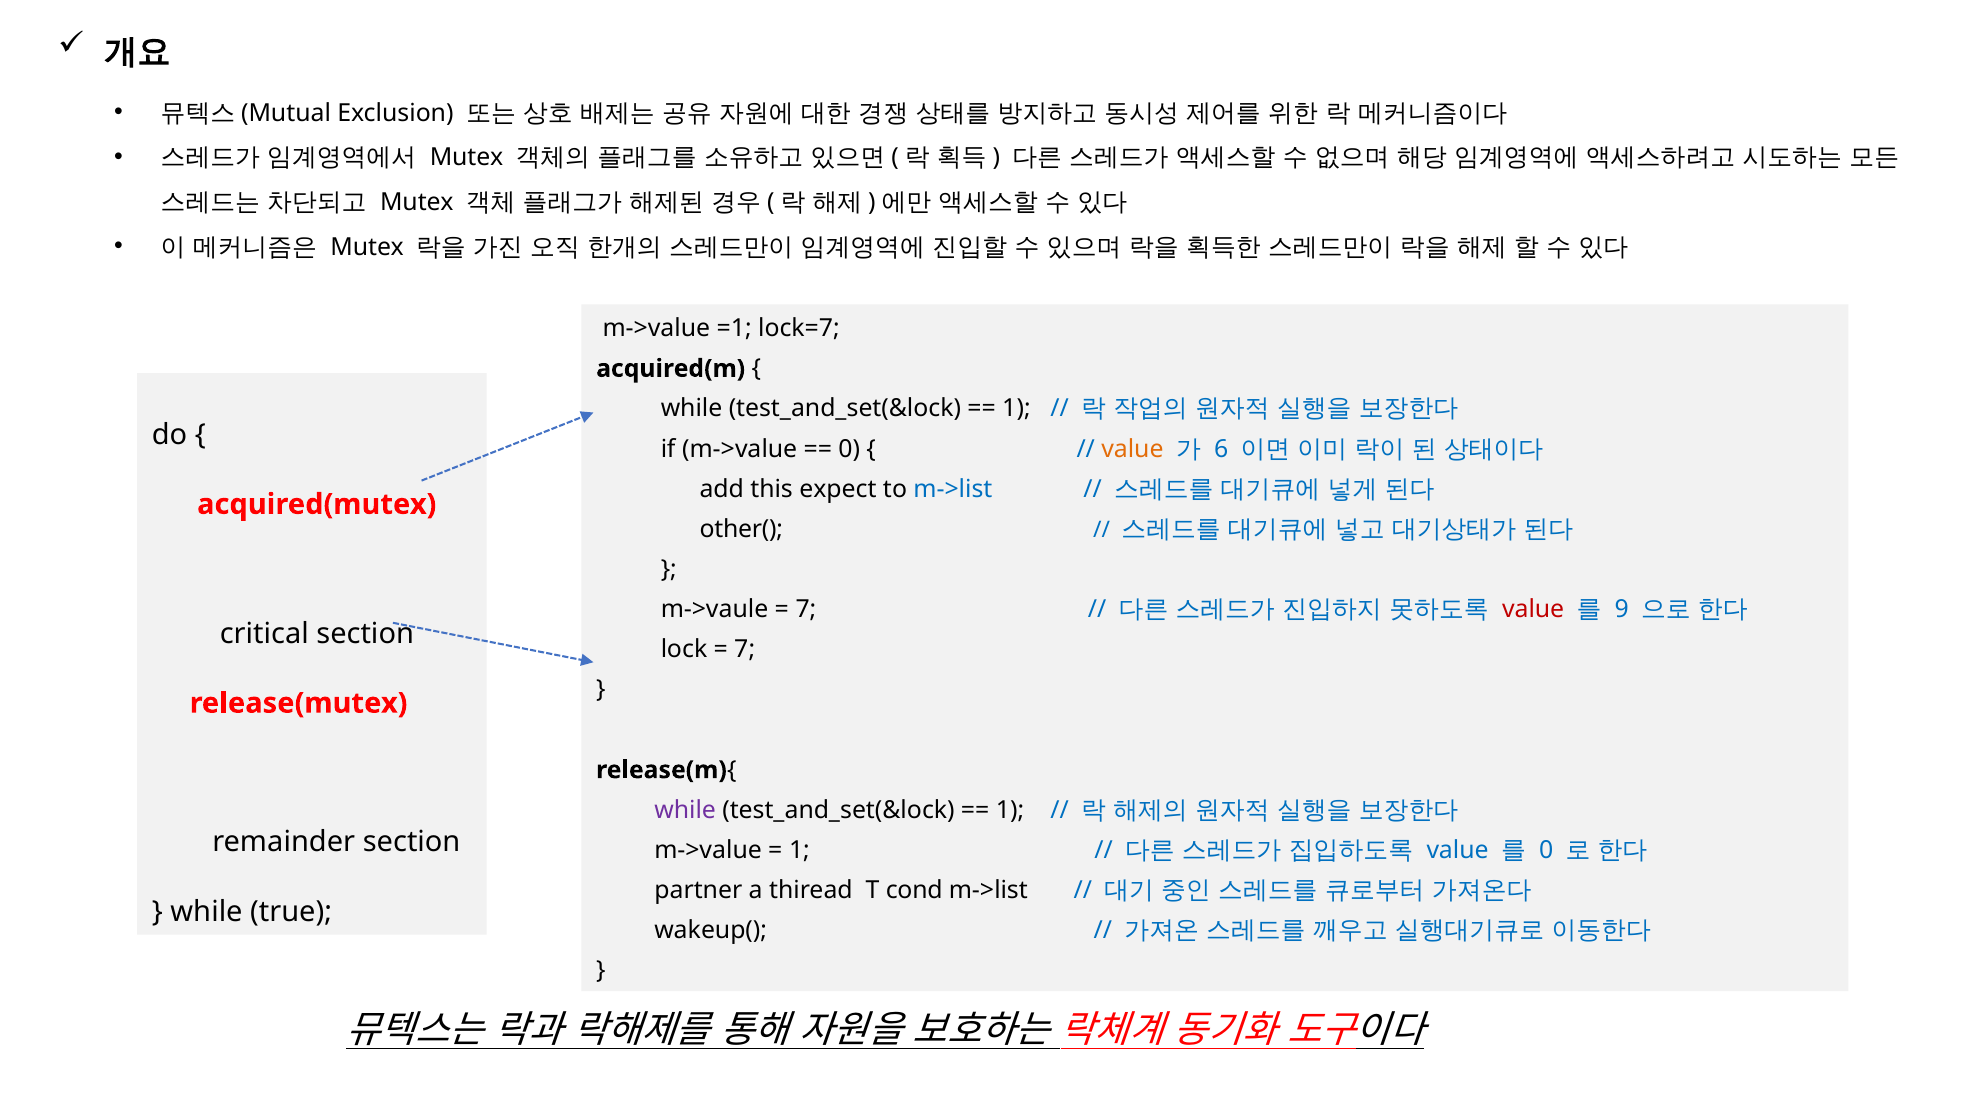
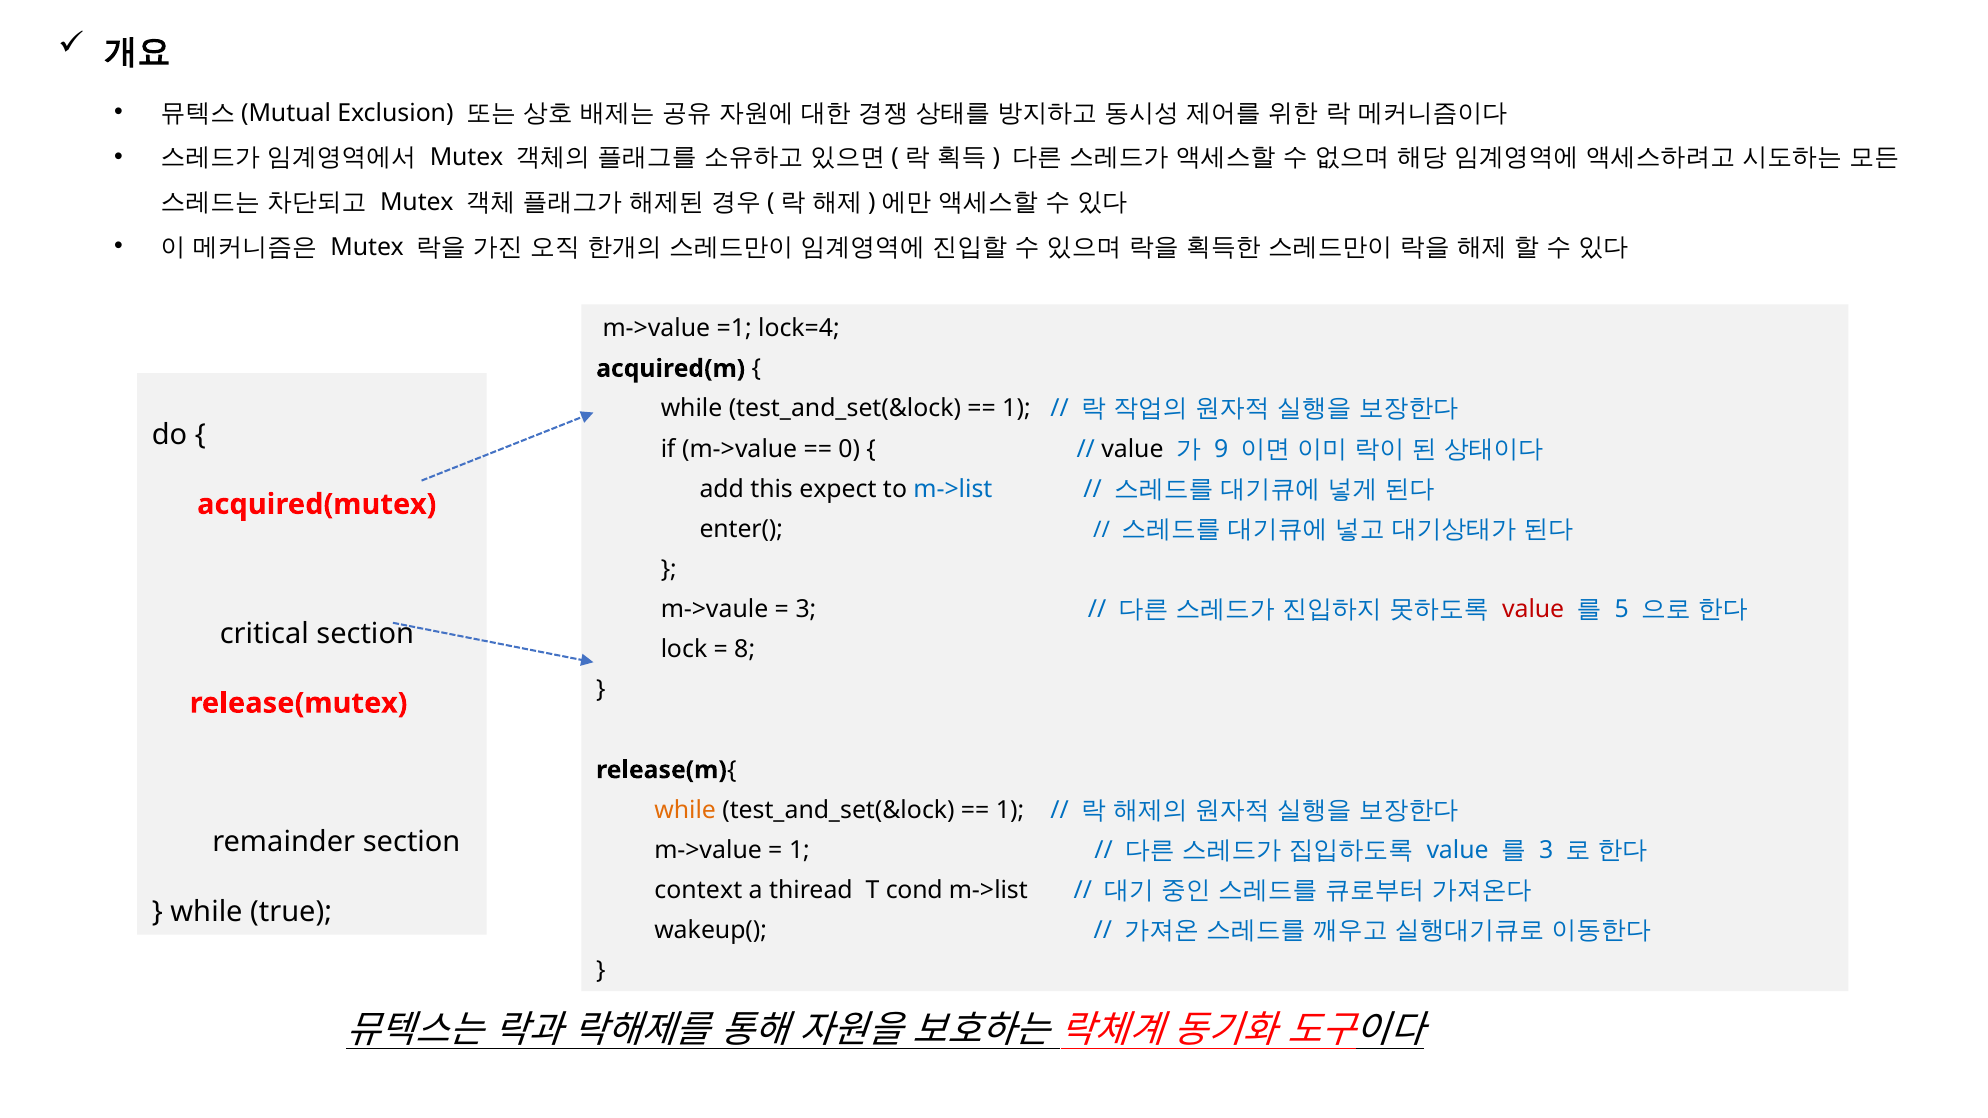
lock=7: lock=7 -> lock=4 (799, 329)
value colour: orange -> black (1132, 449)
6: 6 -> 9 (1221, 449)
other(: other( -> enter( (741, 529)
7: 7 -> 3 (806, 610)
9: 9 -> 5 (1622, 610)
7: 7 -> 8 (745, 650)
while colour: purple -> orange (685, 810)
0: 0 -> 3 (1546, 850)
partner: partner -> context (698, 891)
